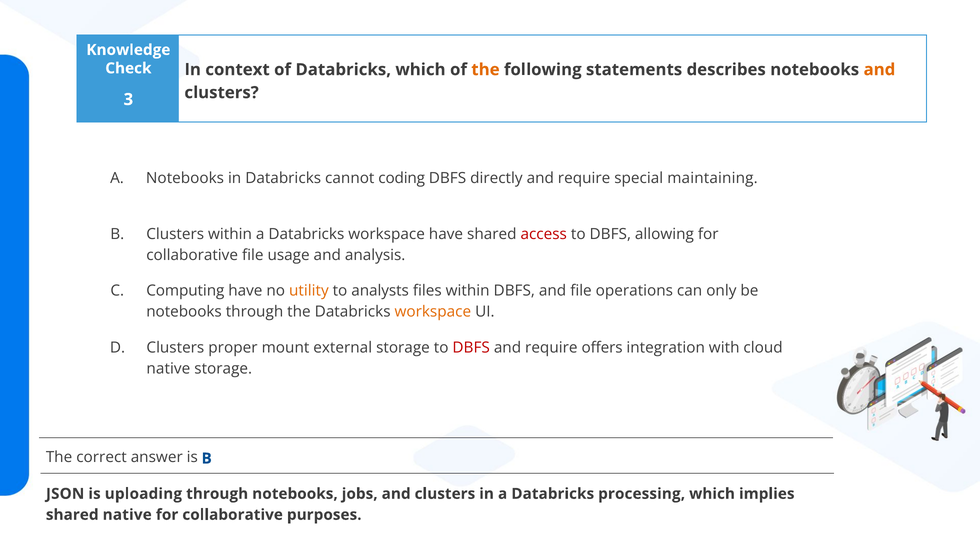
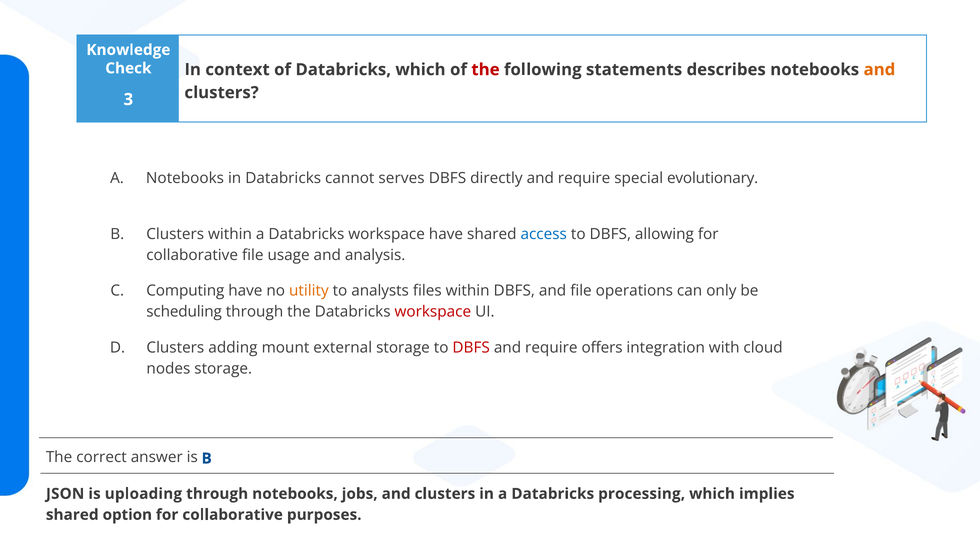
the colour: orange -> red (485, 70)
coding: coding -> serves (402, 178)
maintaining: maintaining -> evolutionary (713, 178)
access colour: red -> blue (544, 234)
notebooks: notebooks -> scheduling (184, 312)
workspace colour: orange -> red (433, 312)
proper: proper -> adding (233, 348)
native: native -> nodes (168, 369)
shared native: native -> option (127, 515)
